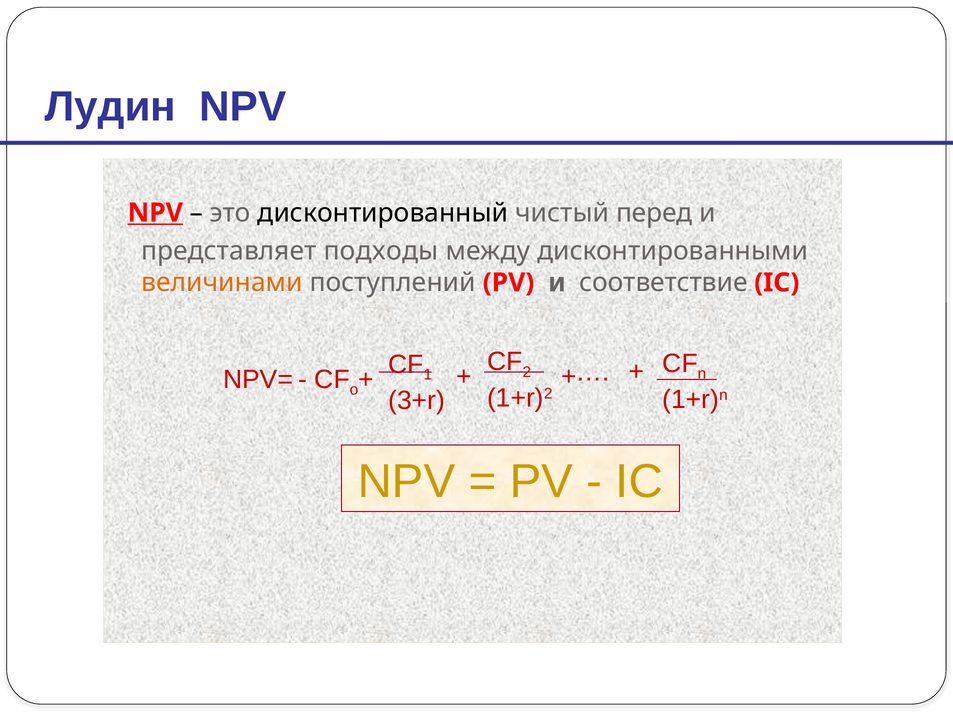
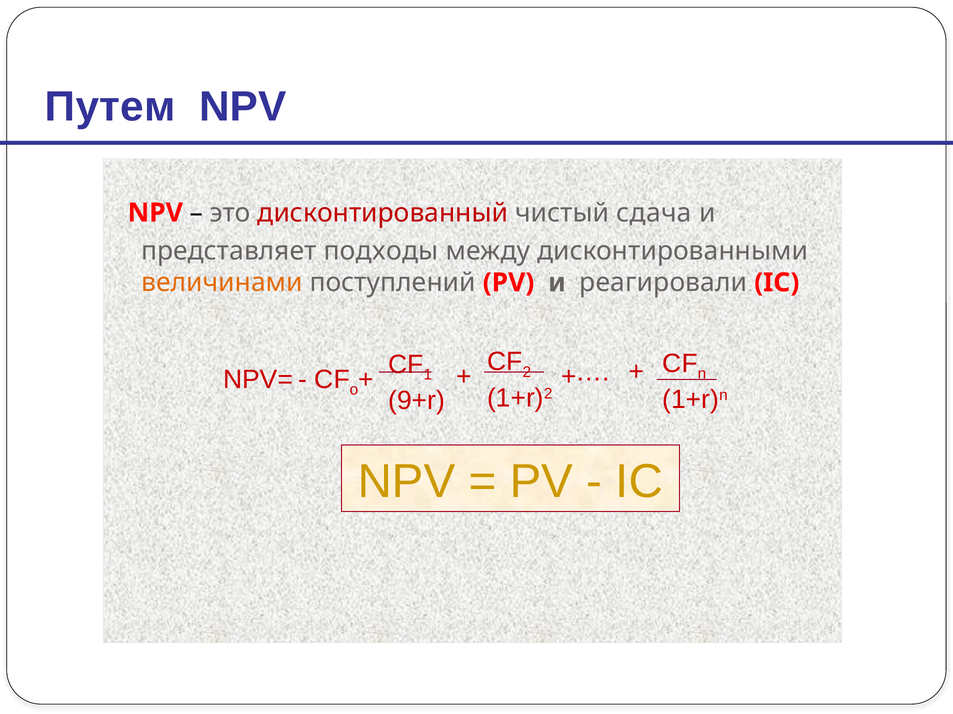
Лудин: Лудин -> Путем (110, 107)
NPV underline: present -> none (155, 213)
дисконтированный colour: black -> red (383, 213)
перед: перед -> сдача (654, 213)
соответствие: соответствие -> реагировали (663, 283)
3+r: 3+r -> 9+r (417, 401)
